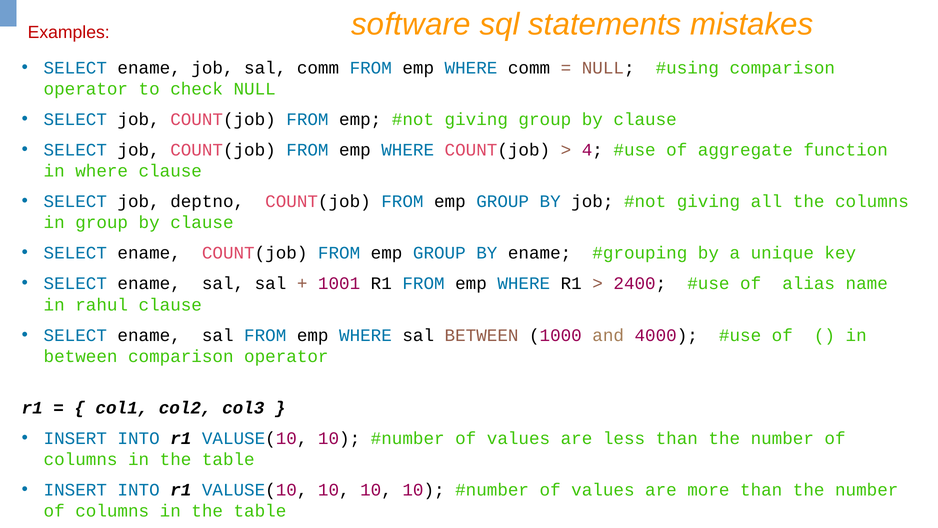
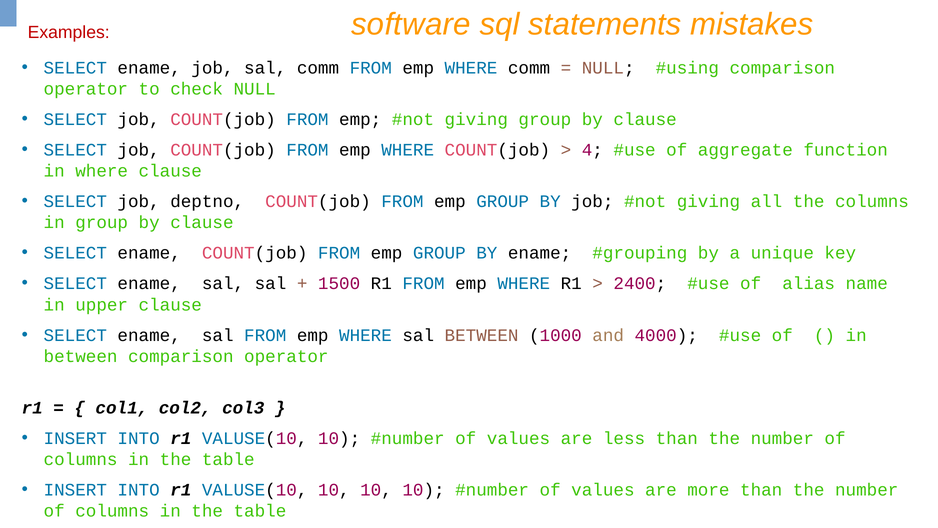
1001: 1001 -> 1500 (339, 283)
rahul: rahul -> upper (102, 305)
